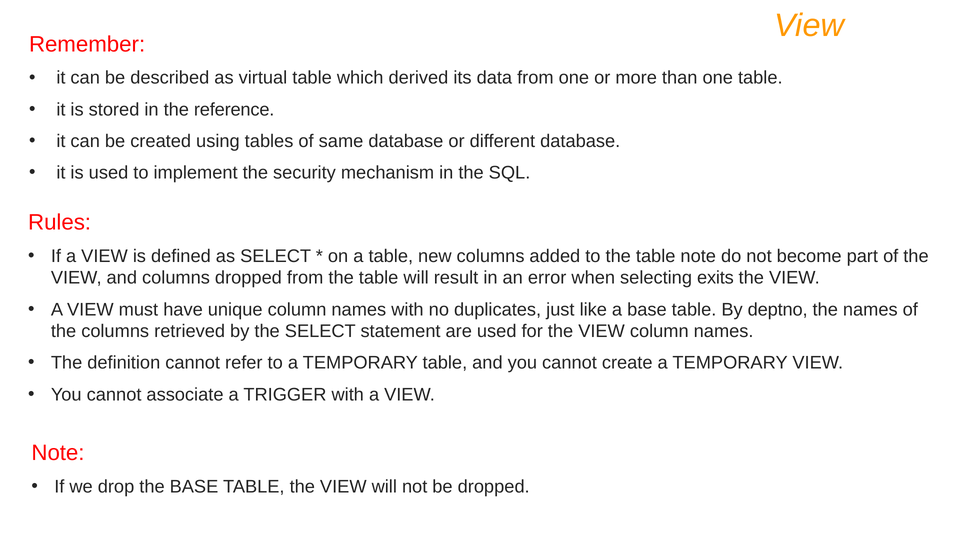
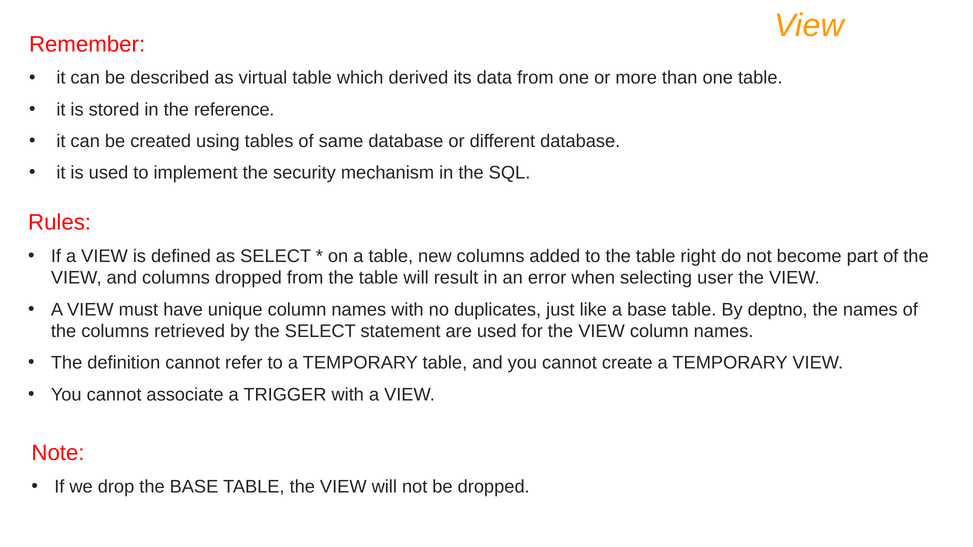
table note: note -> right (698, 256)
exits: exits -> user (715, 278)
